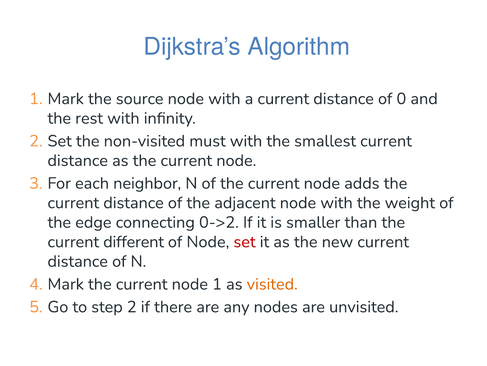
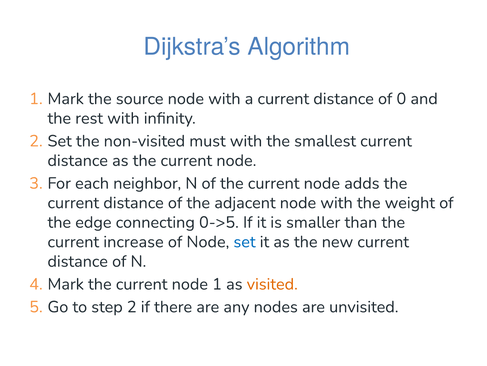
0->2: 0->2 -> 0->5 (219, 222)
different: different -> increase (133, 241)
set colour: red -> blue (245, 241)
